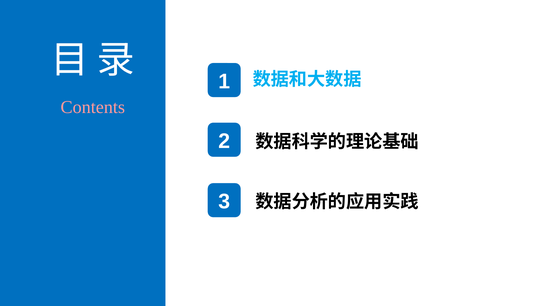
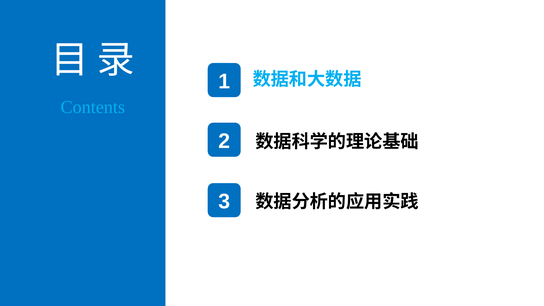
Contents colour: pink -> light blue (93, 107)
